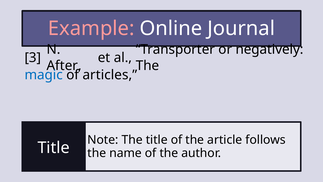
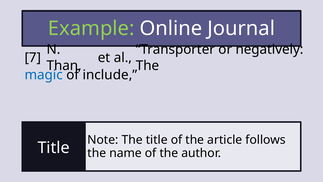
Example colour: pink -> light green (91, 28)
3: 3 -> 7 (33, 57)
After: After -> Than (64, 66)
articles: articles -> include (110, 75)
